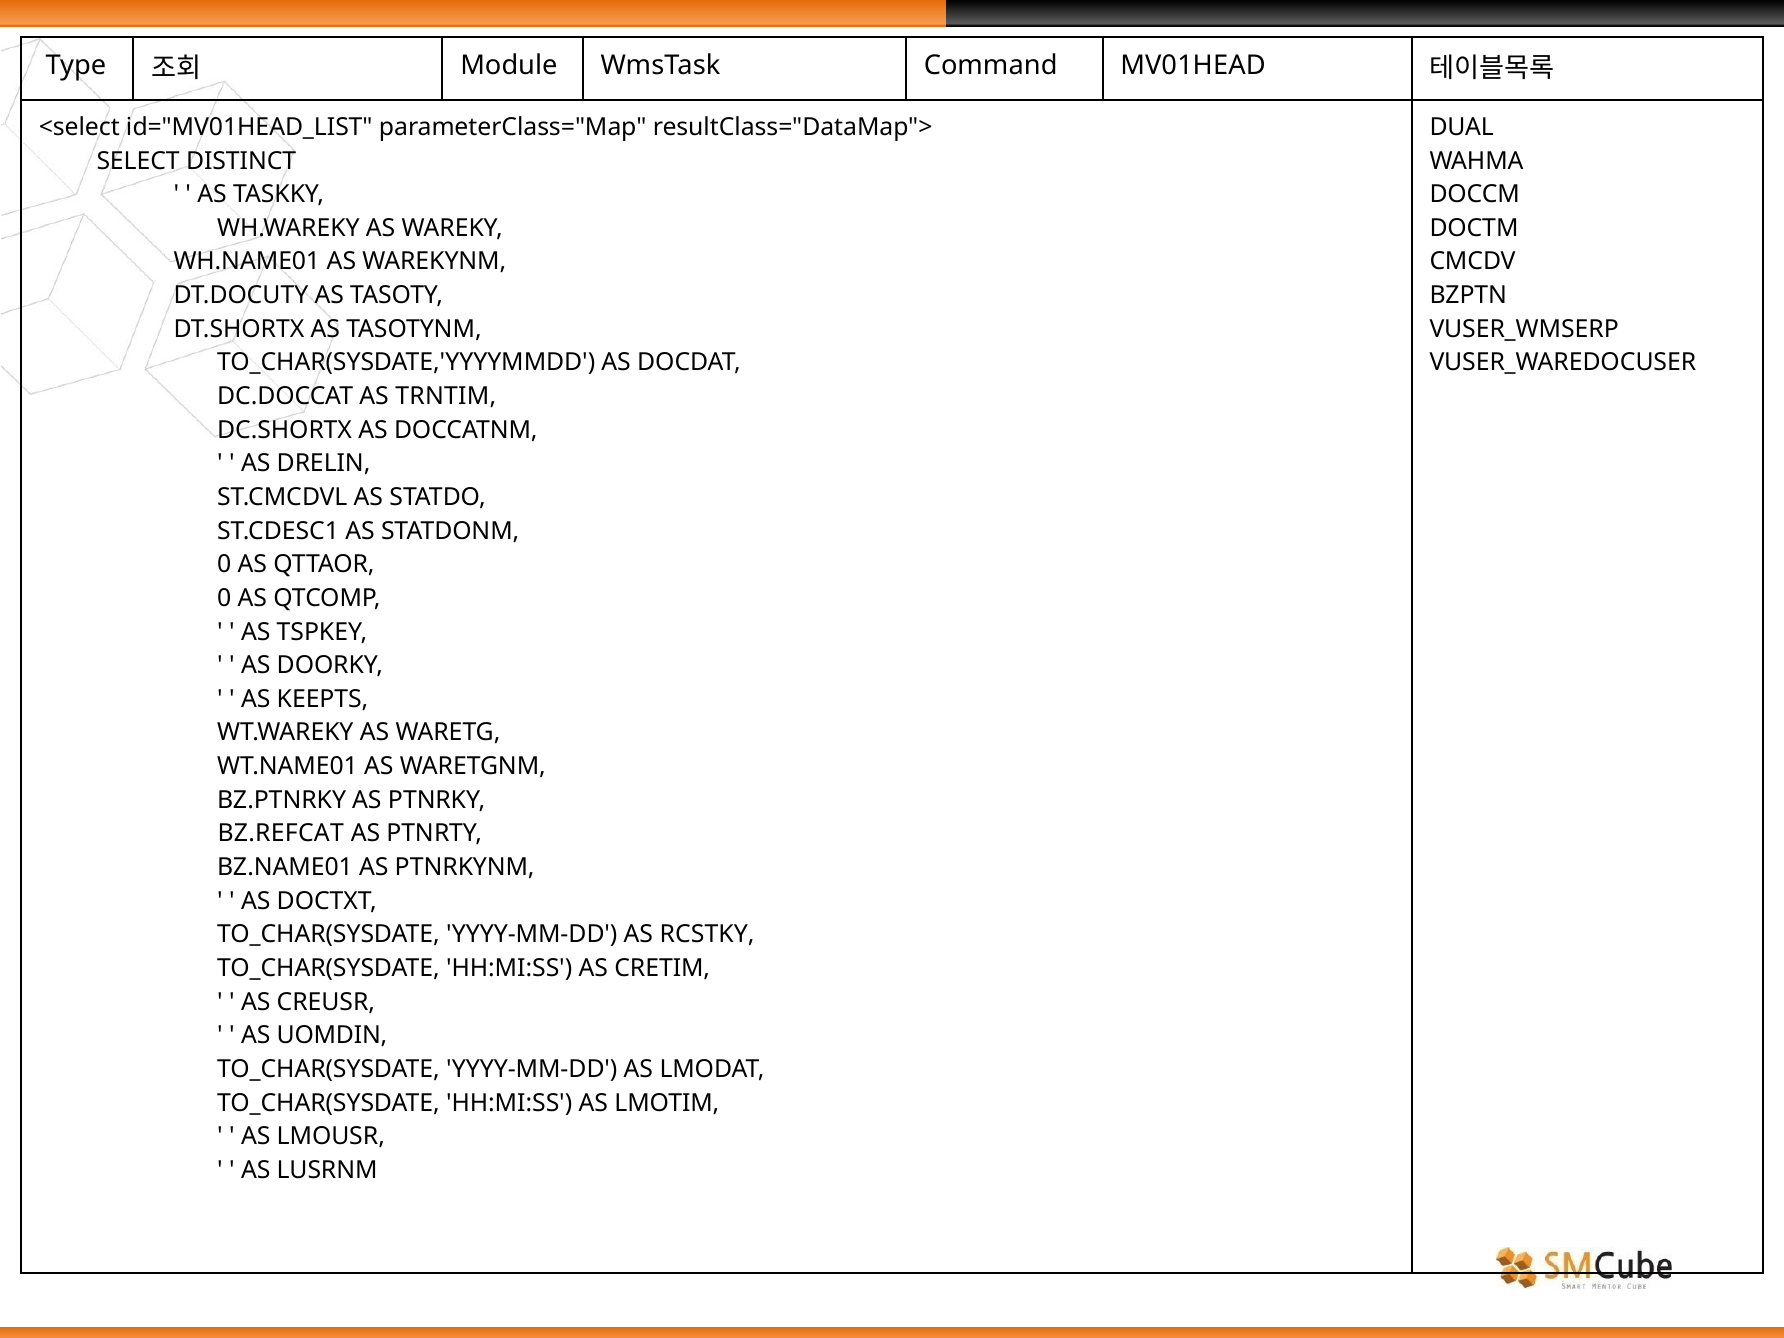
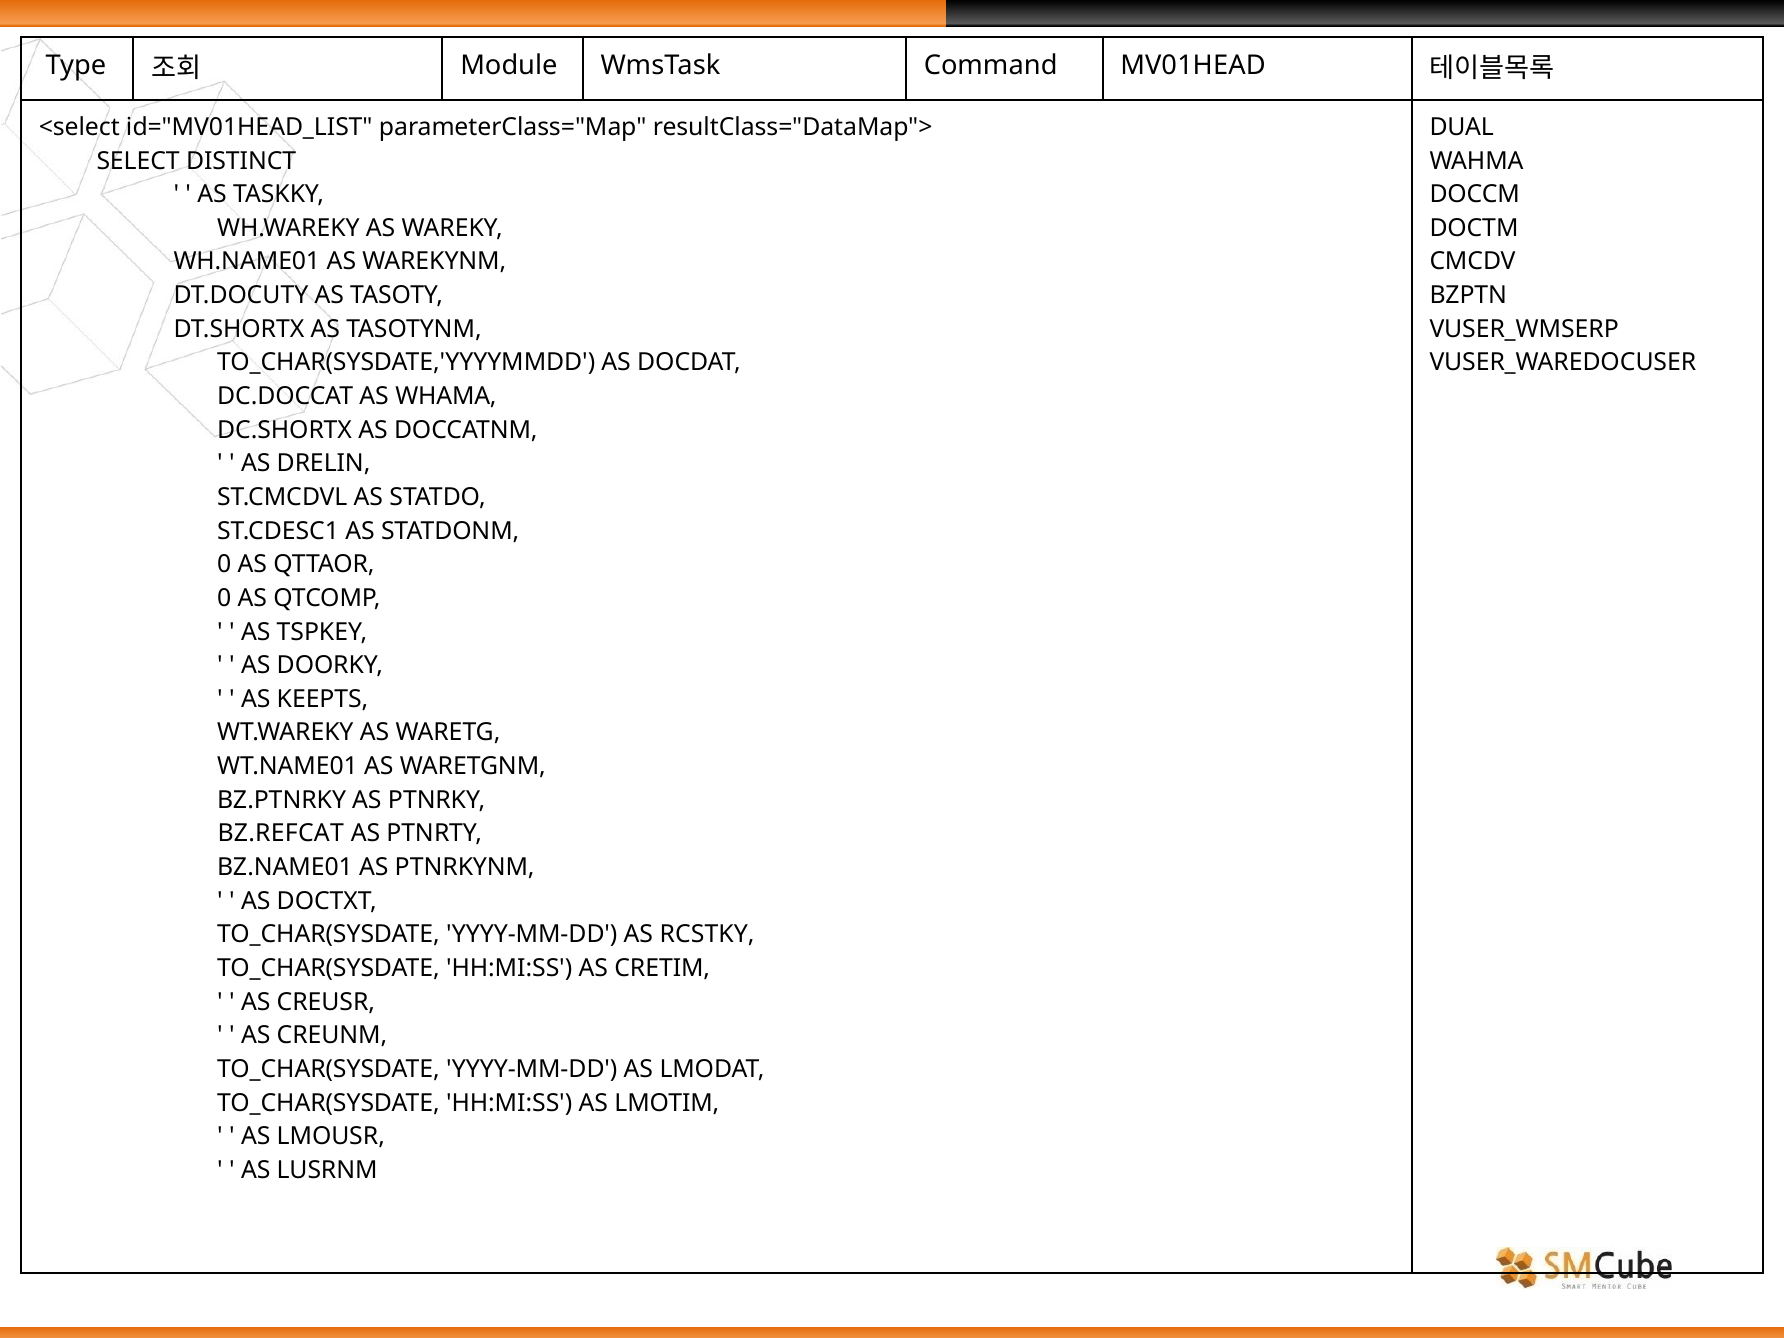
TRNTIM: TRNTIM -> WHAMA (446, 396)
UOMDIN: UOMDIN -> CREUNM (332, 1036)
